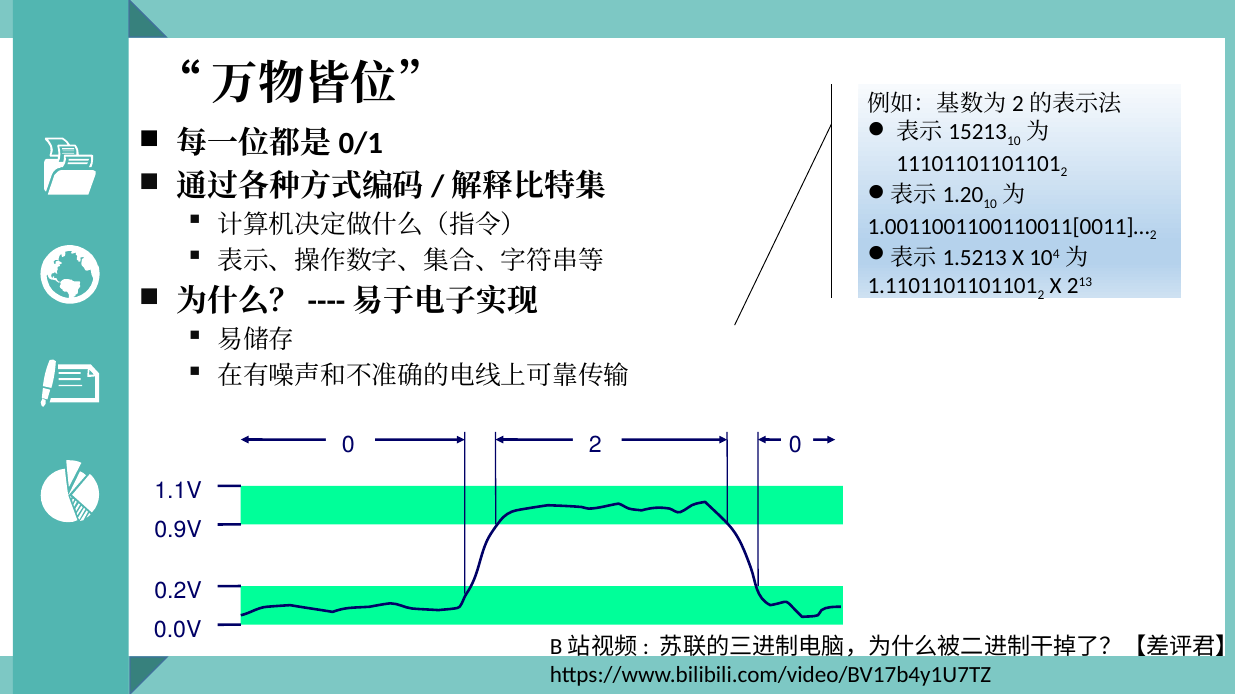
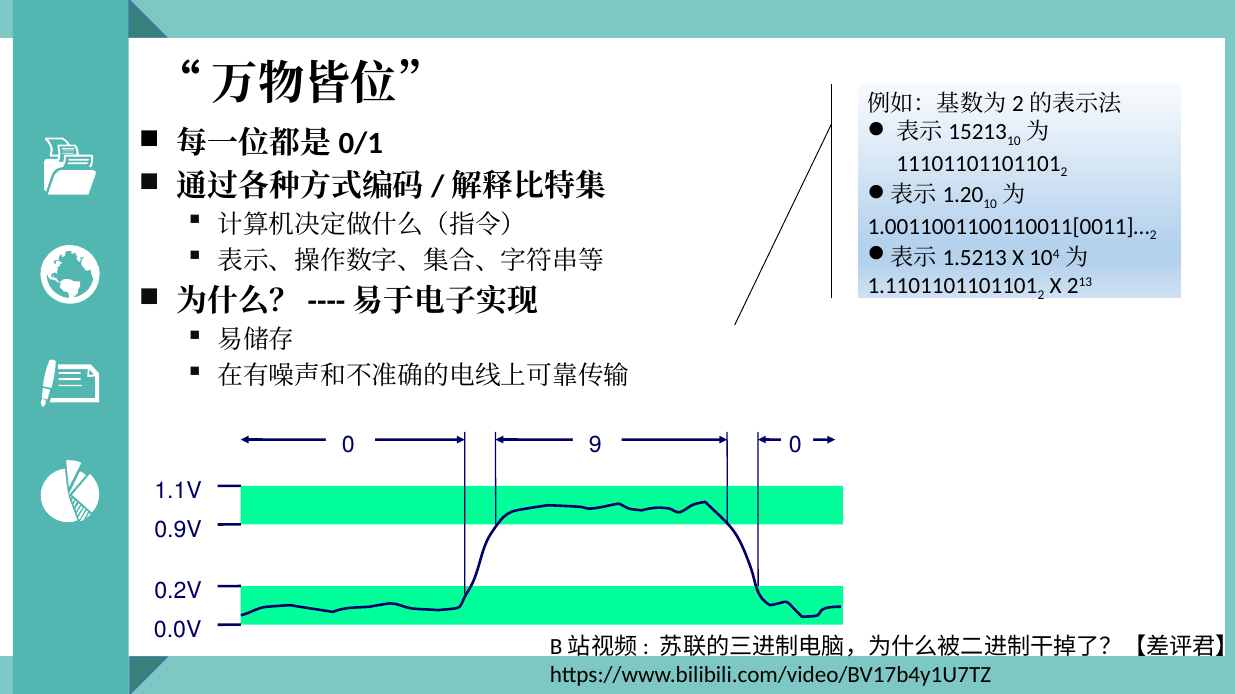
0 2: 2 -> 9 (595, 445)
